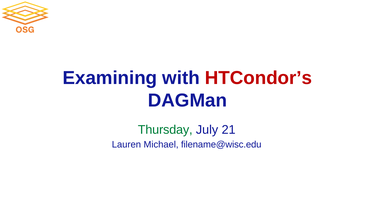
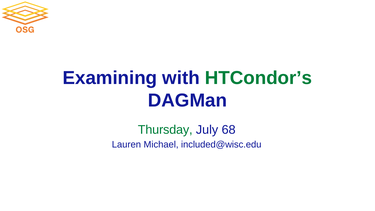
HTCondor’s colour: red -> green (258, 78)
21: 21 -> 68 (229, 130)
filename@wisc.edu: filename@wisc.edu -> included@wisc.edu (221, 145)
